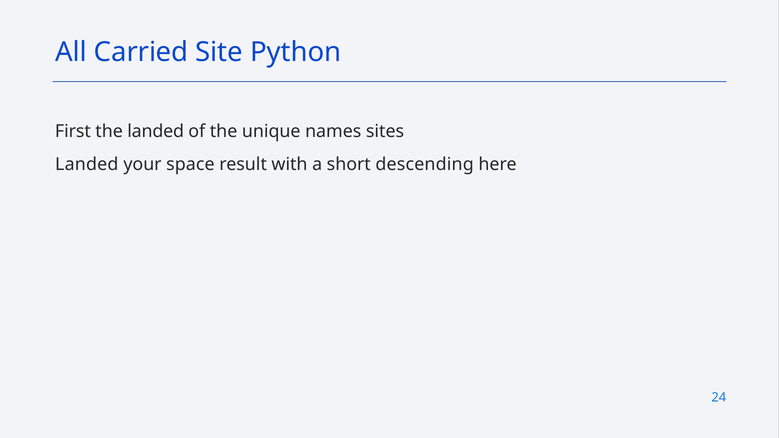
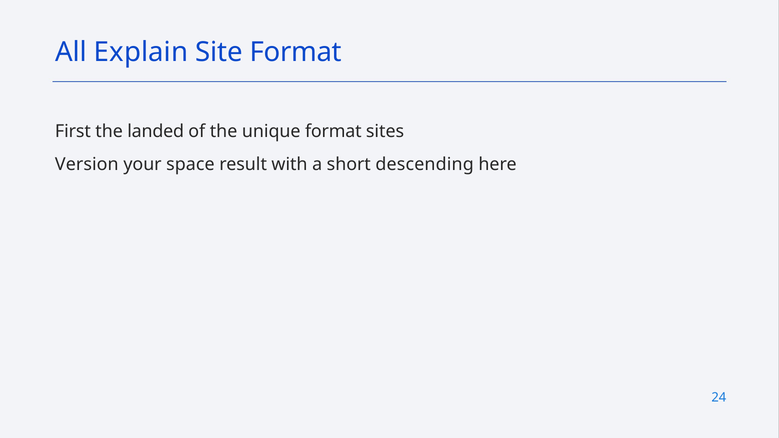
Carried: Carried -> Explain (141, 52)
Site Python: Python -> Format (296, 52)
unique names: names -> format (333, 131)
Landed: Landed -> Version (87, 164)
